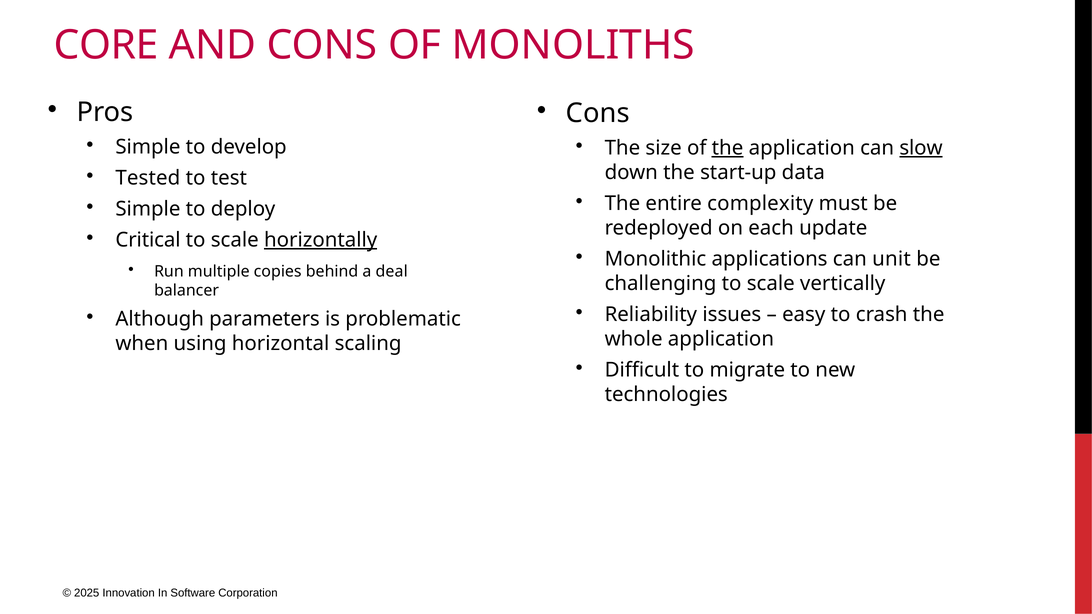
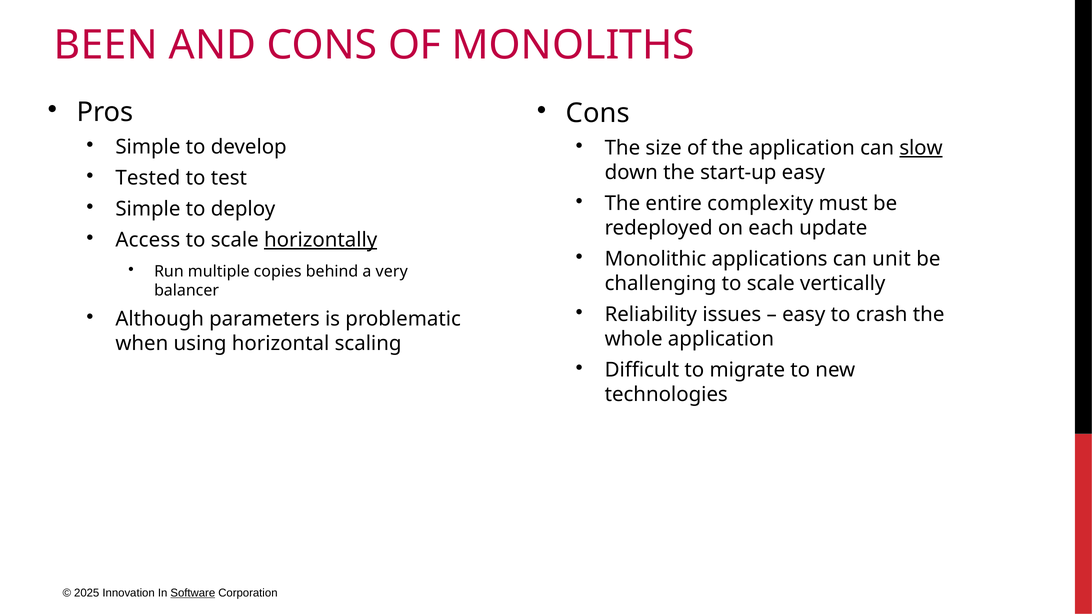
CORE: CORE -> BEEN (106, 45)
the underline: present -> none (728, 148)
start-up data: data -> easy (803, 172)
Critical: Critical -> Access (148, 240)
deal: deal -> very (392, 271)
Software underline: none -> present (193, 593)
